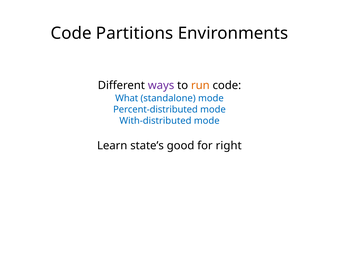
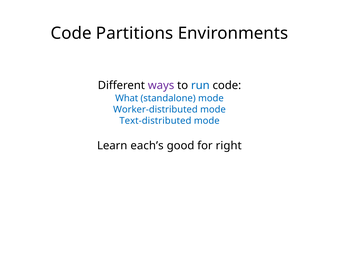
run colour: orange -> blue (200, 86)
Percent-distributed: Percent-distributed -> Worker-distributed (155, 110)
With-distributed: With-distributed -> Text-distributed (155, 121)
state’s: state’s -> each’s (147, 146)
